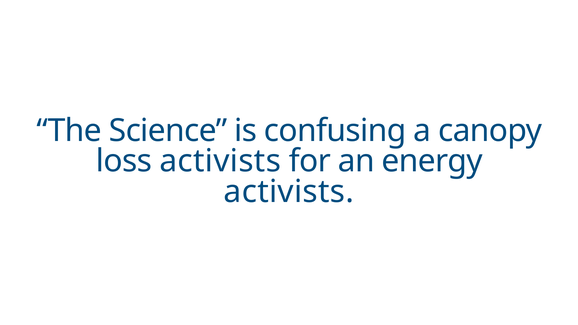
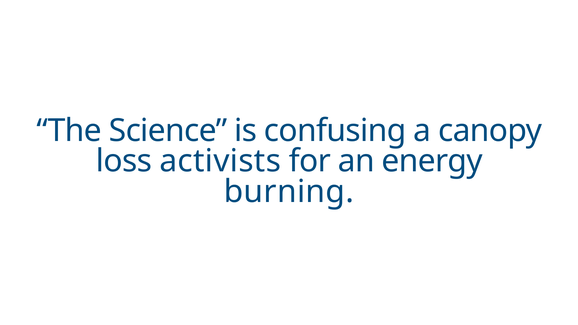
activists: activists -> burning (289, 192)
